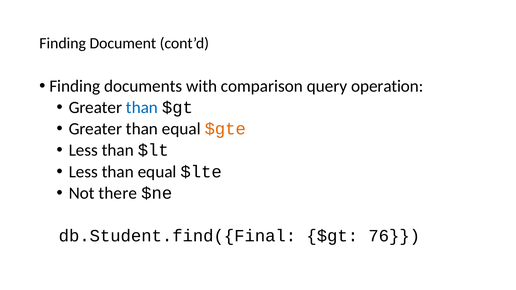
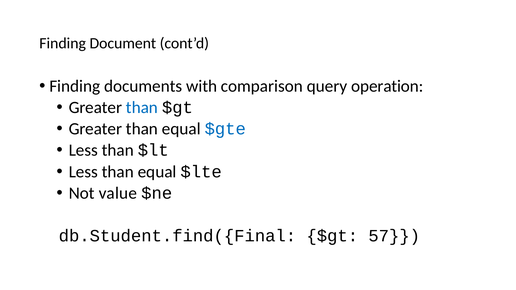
$gte colour: orange -> blue (225, 129)
there: there -> value (118, 193)
76: 76 -> 57 (394, 236)
